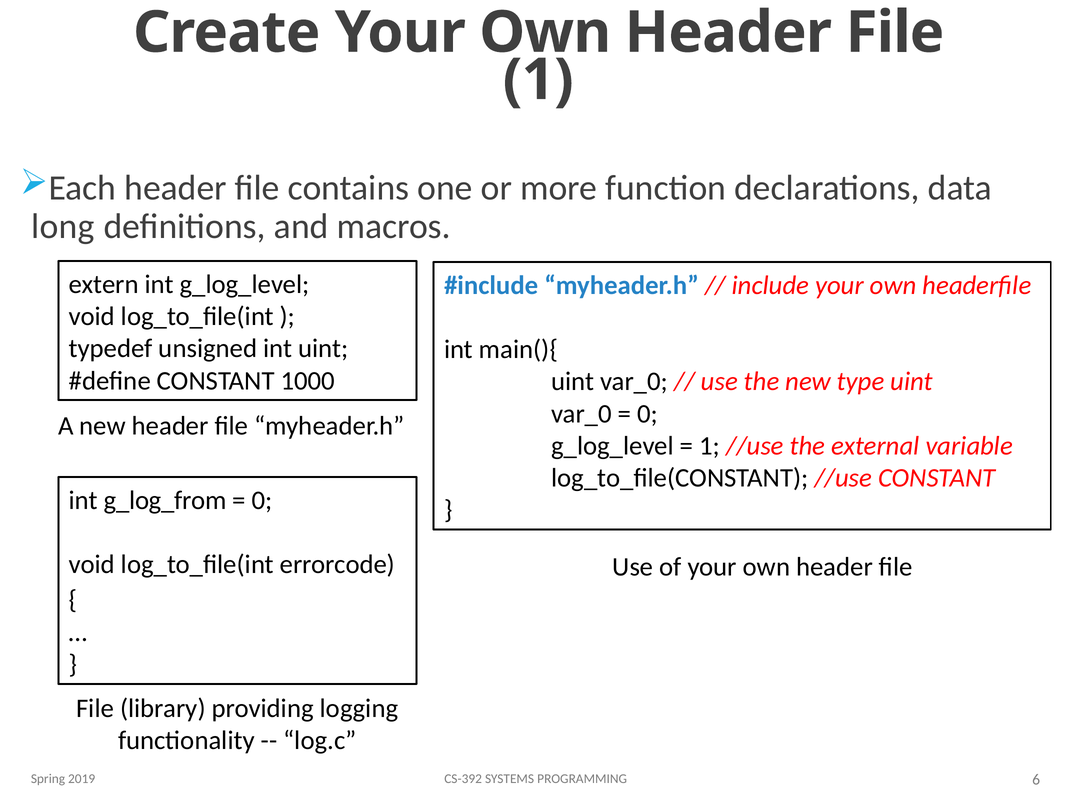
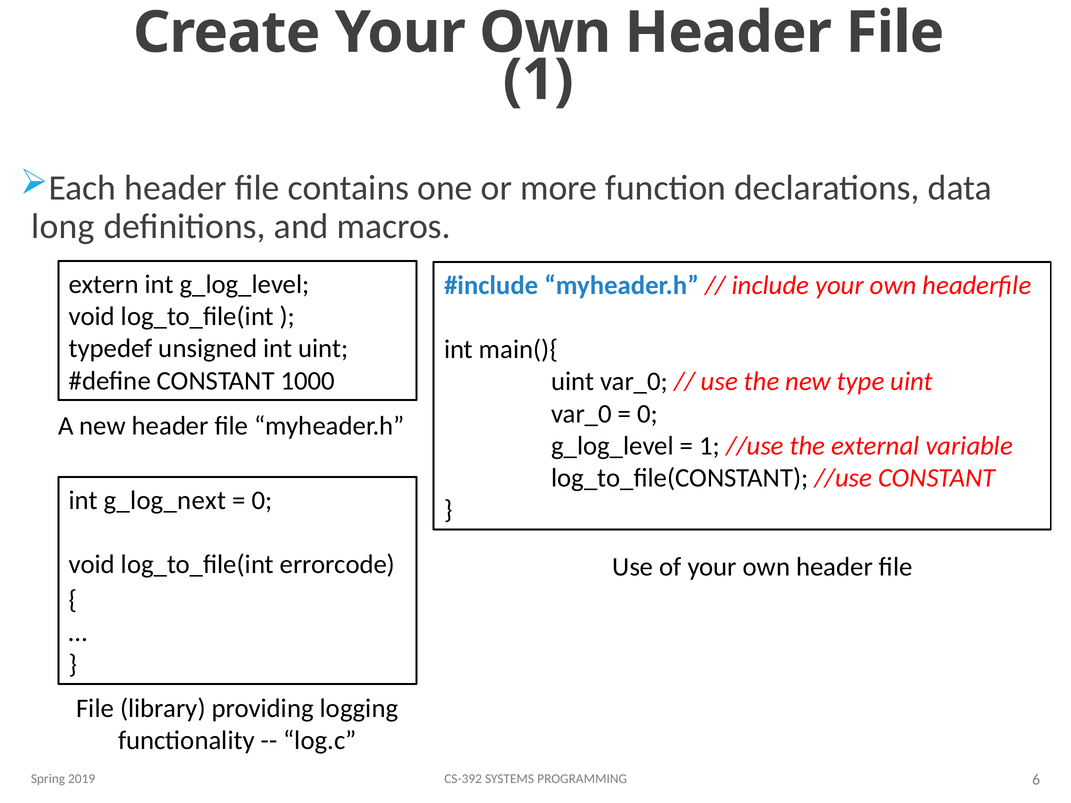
g_log_from: g_log_from -> g_log_next (165, 500)
